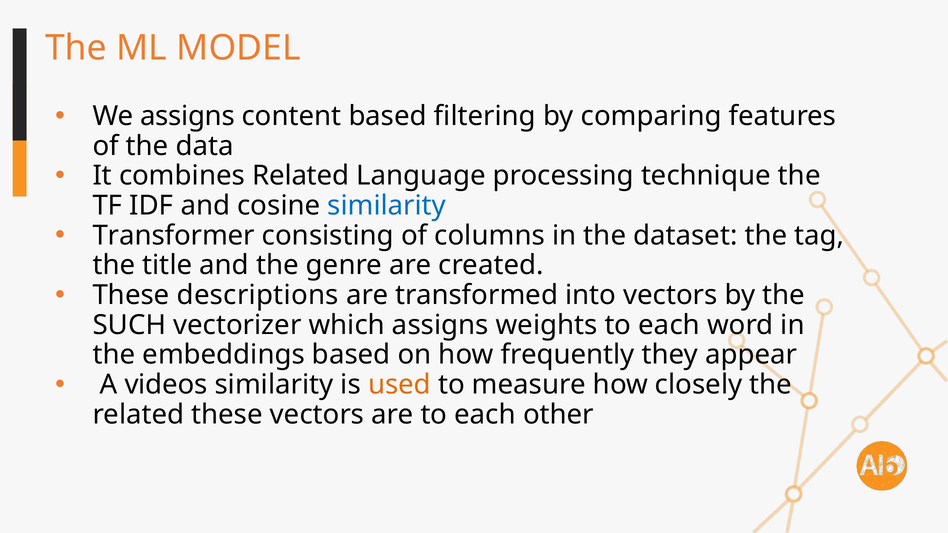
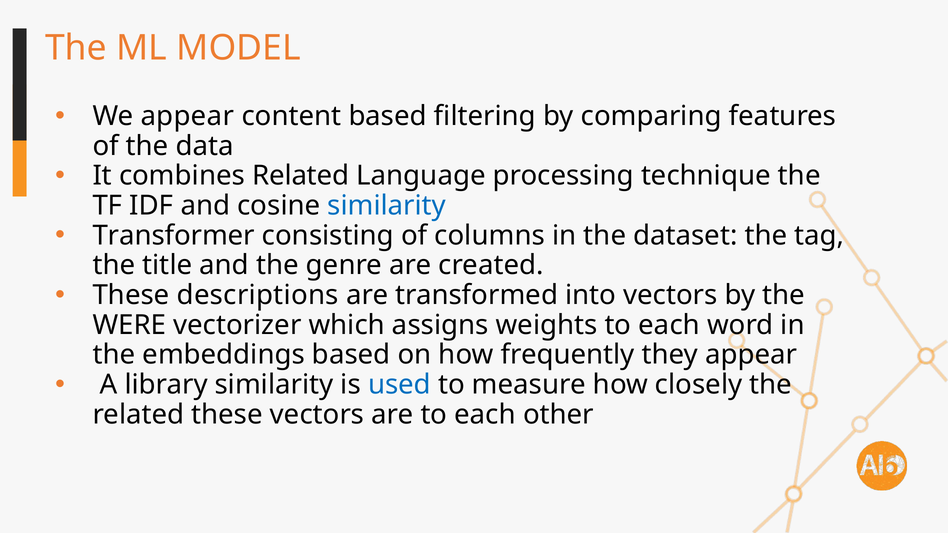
We assigns: assigns -> appear (187, 116)
SUCH: SUCH -> WERE (129, 325)
videos: videos -> library (166, 385)
used colour: orange -> blue (400, 385)
